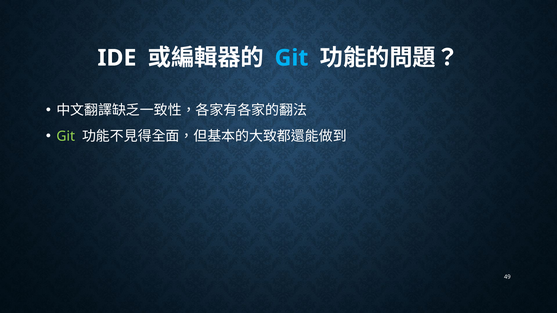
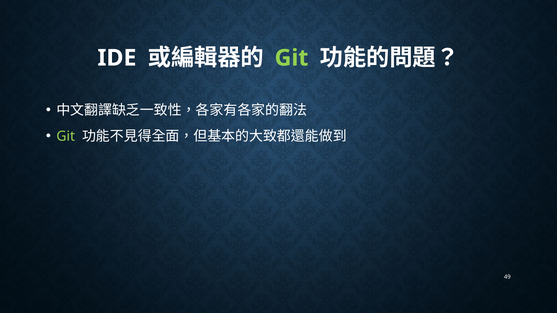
Git colour: light blue -> light green (291, 58)
